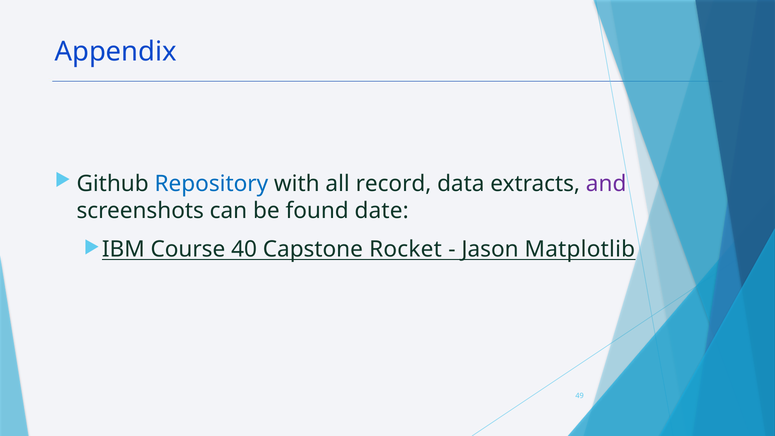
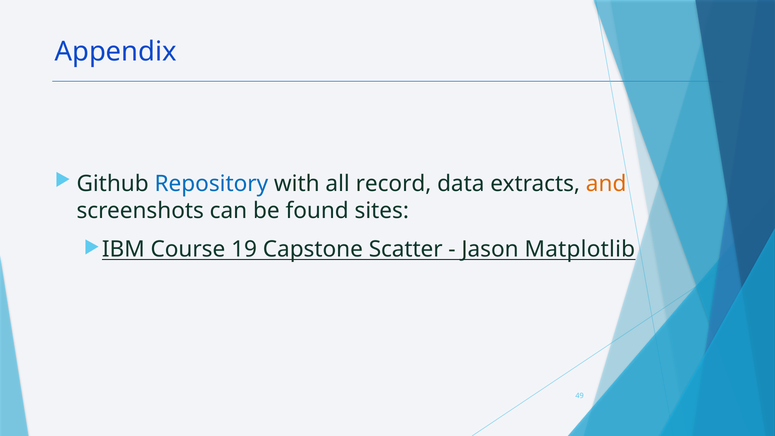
and colour: purple -> orange (606, 184)
date: date -> sites (382, 211)
40: 40 -> 19 (244, 249)
Rocket: Rocket -> Scatter (406, 249)
